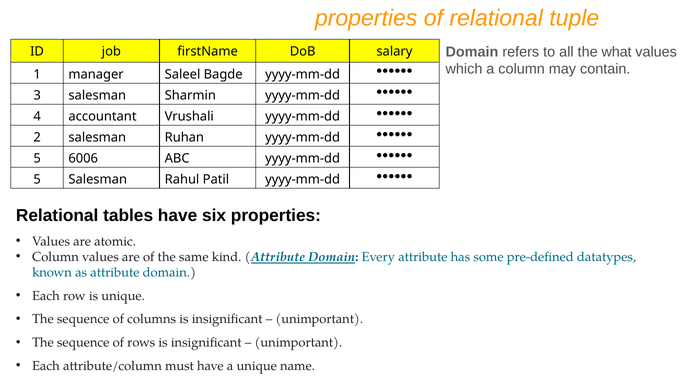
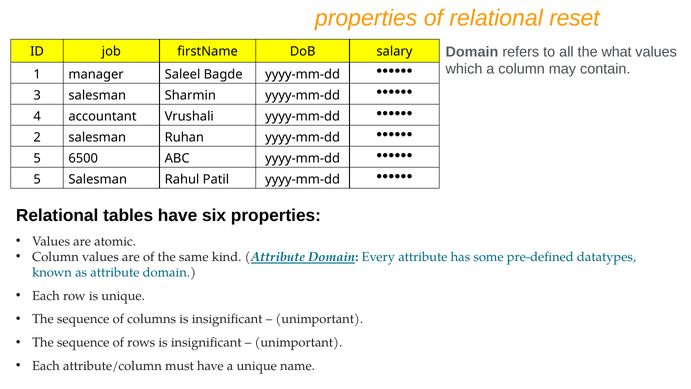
tuple: tuple -> reset (574, 18)
6006: 6006 -> 6500 (83, 158)
